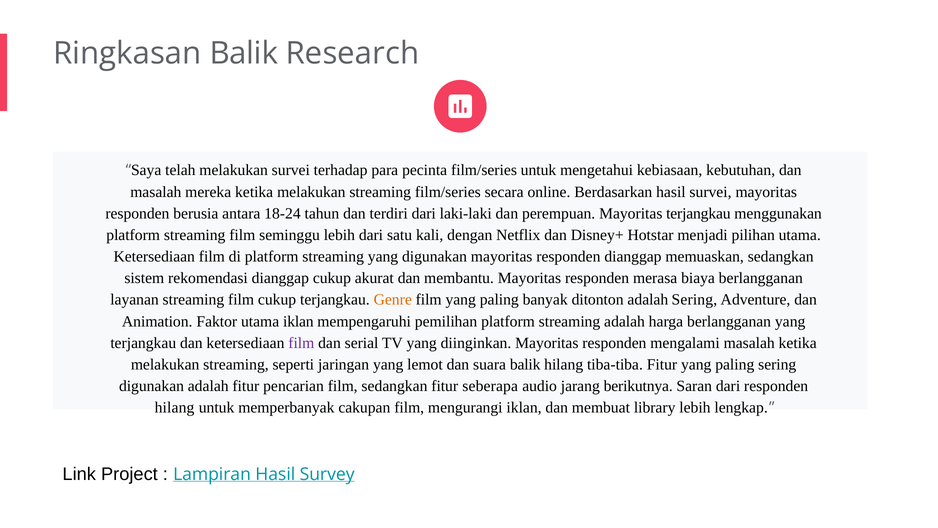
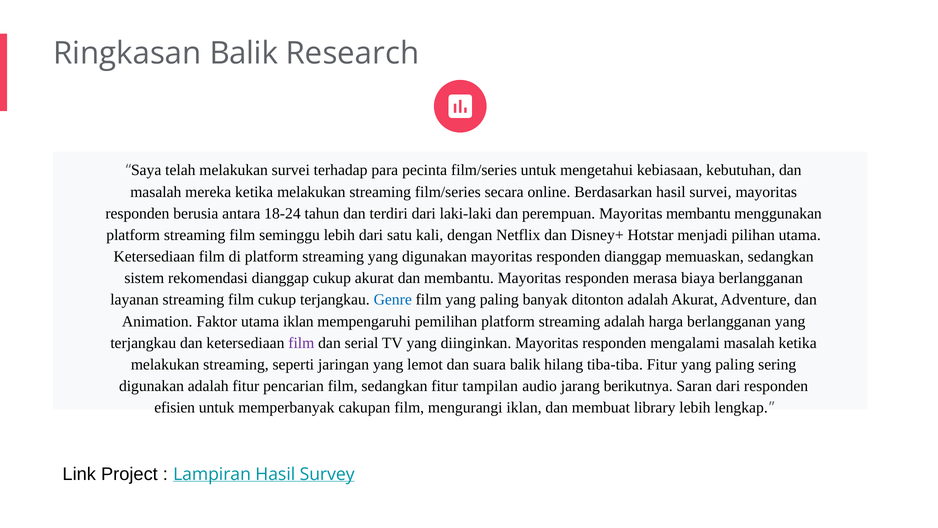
Mayoritas terjangkau: terjangkau -> membantu (698, 213)
Genre colour: orange -> blue (393, 300)
adalah Sering: Sering -> Akurat (695, 300)
seberapa: seberapa -> tampilan (490, 386)
hilang: hilang -> efisien (175, 407)
